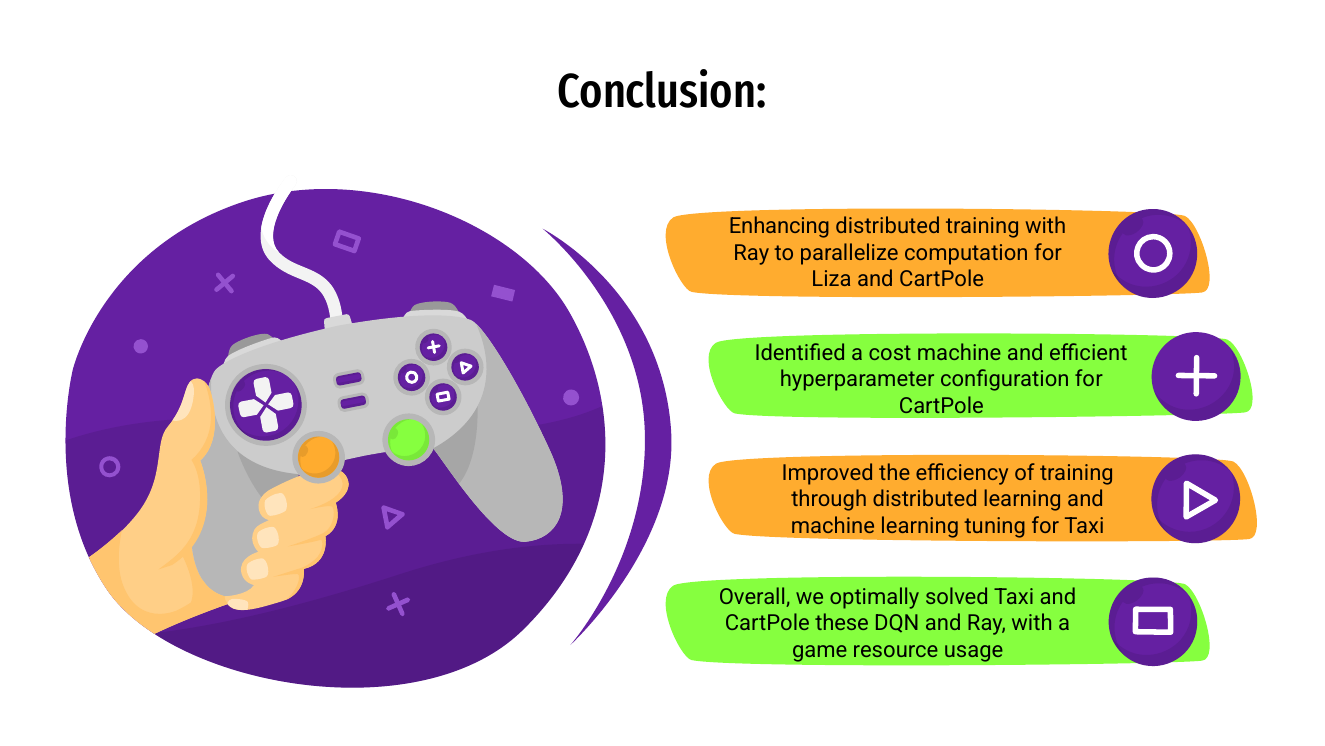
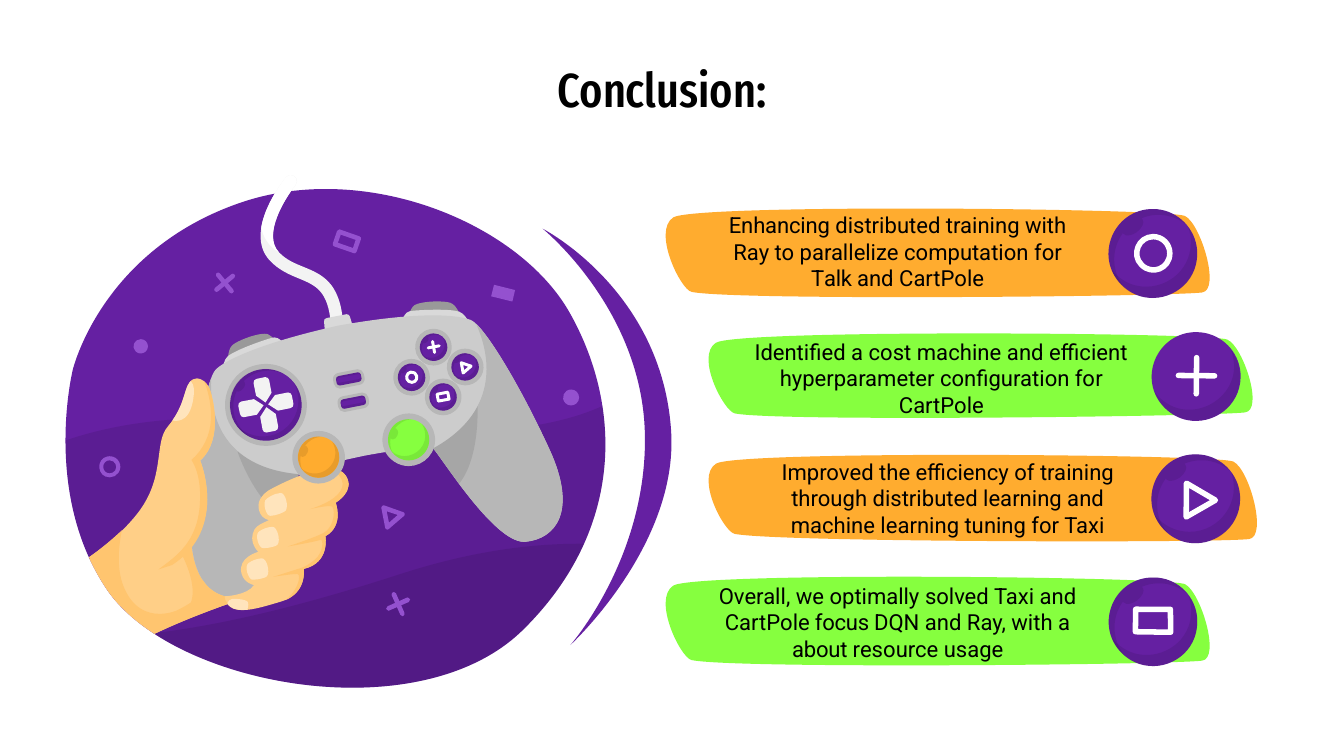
Liza: Liza -> Talk (832, 279)
these: these -> focus (842, 623)
game: game -> about (820, 650)
